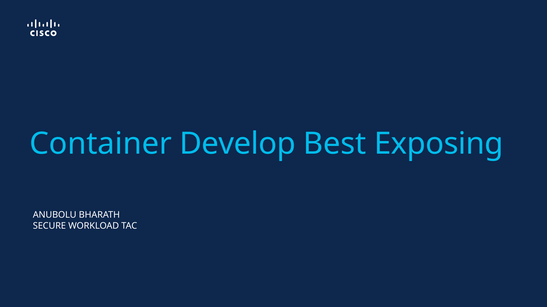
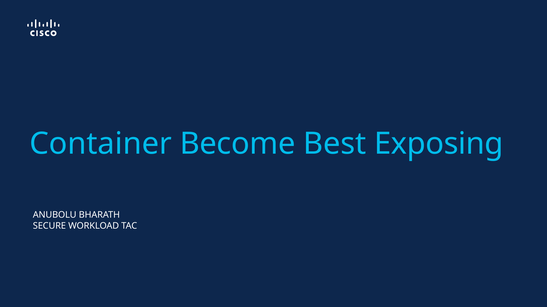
Develop: Develop -> Become (238, 144)
